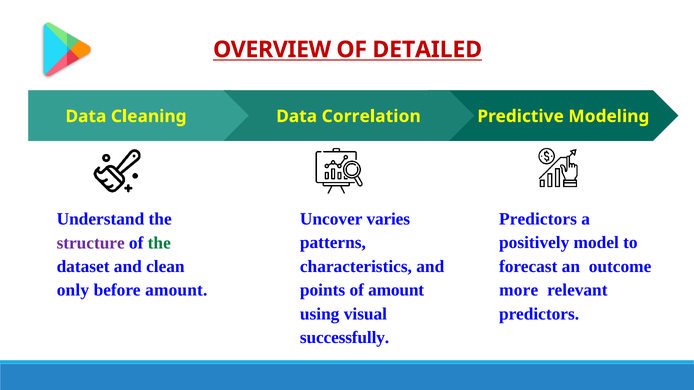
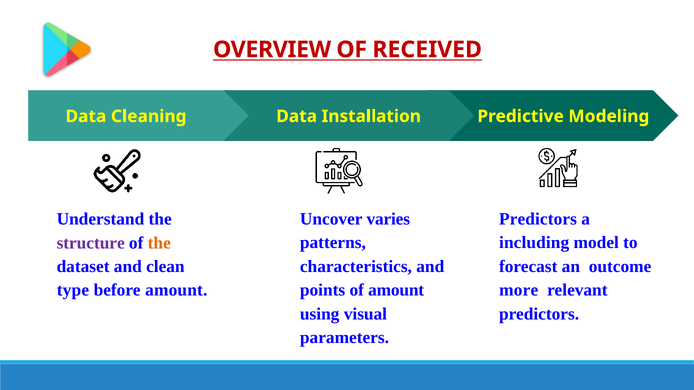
DETAILED: DETAILED -> RECEIVED (427, 50)
Correlation: Correlation -> Installation (371, 116)
the colour: green -> orange (159, 243)
positively: positively -> including (534, 243)
only: only -> type (73, 291)
successfully: successfully -> parameters (344, 338)
